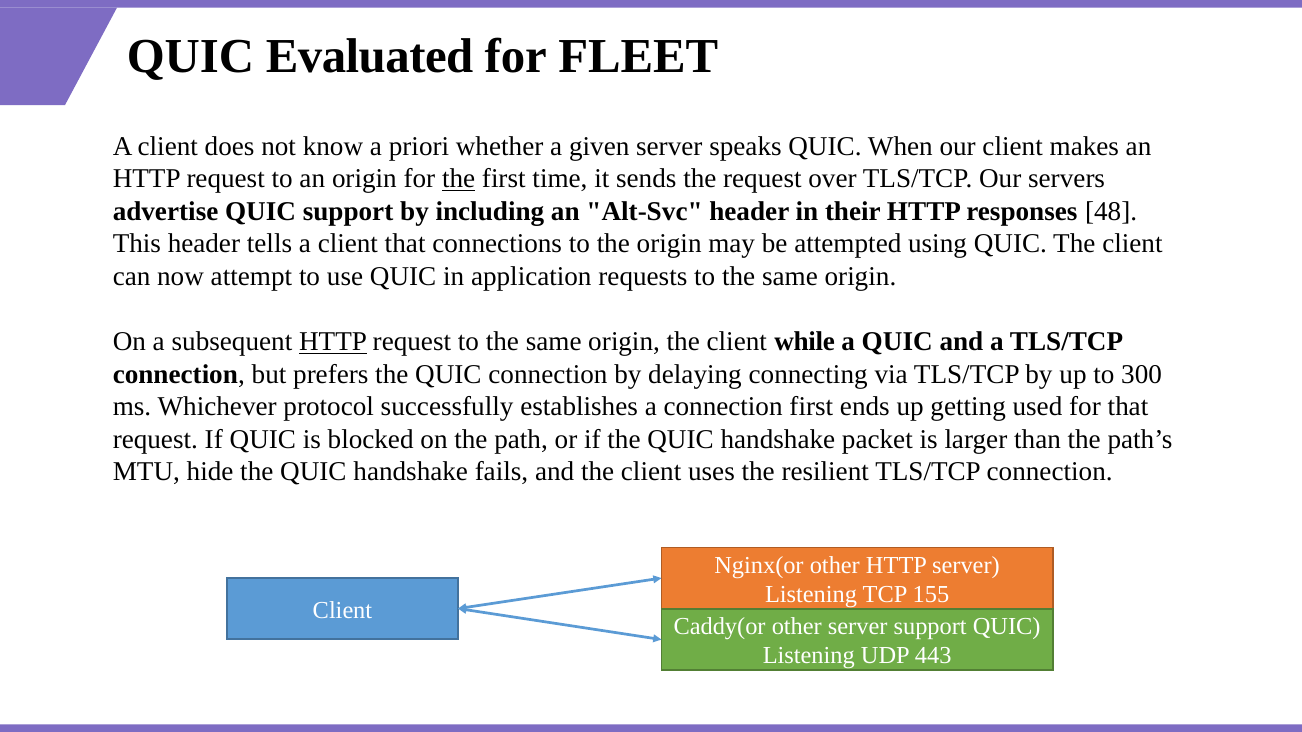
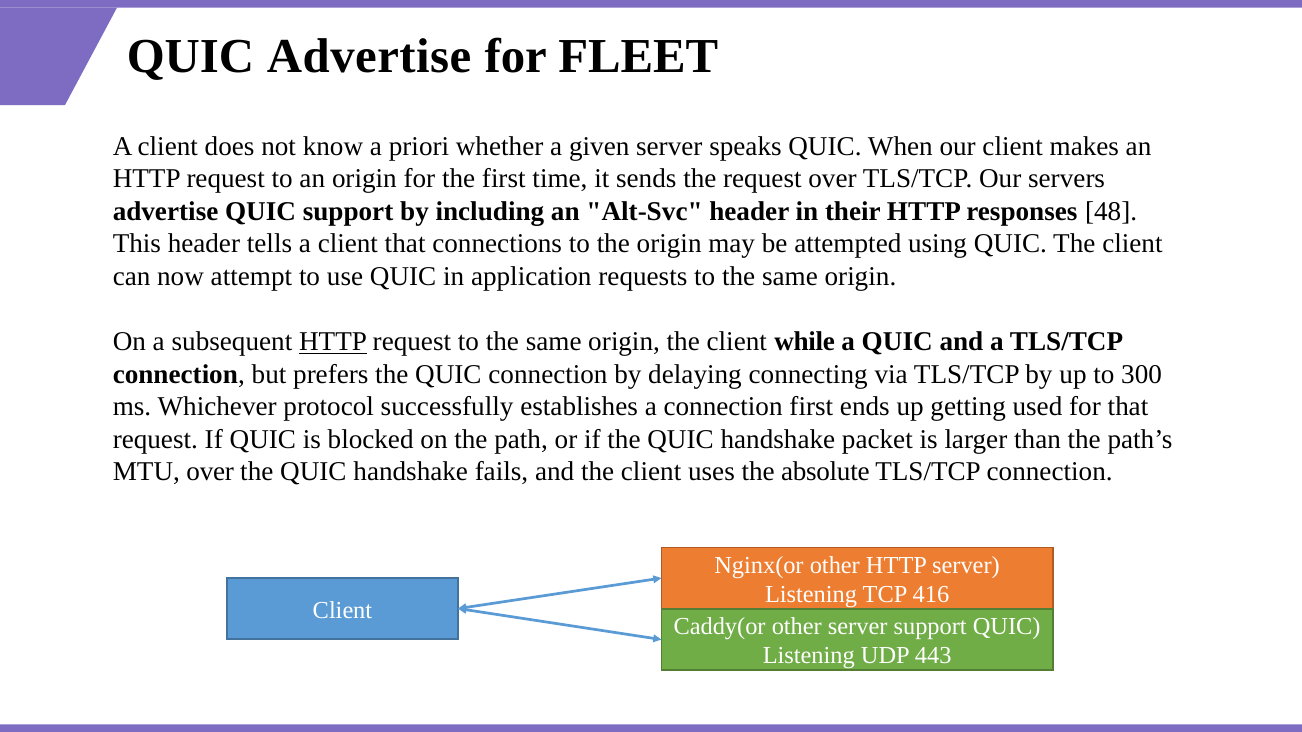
QUIC Evaluated: Evaluated -> Advertise (369, 56)
the underline: present -> none (459, 179)
MTU hide: hide -> over (210, 472)
resilient: resilient -> absolute (825, 472)
155: 155 -> 416 (931, 595)
